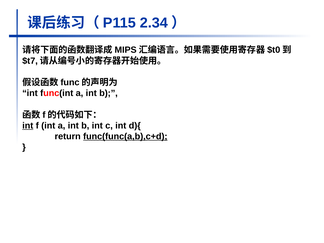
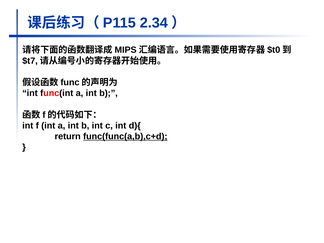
int underline: present -> none (28, 126)
